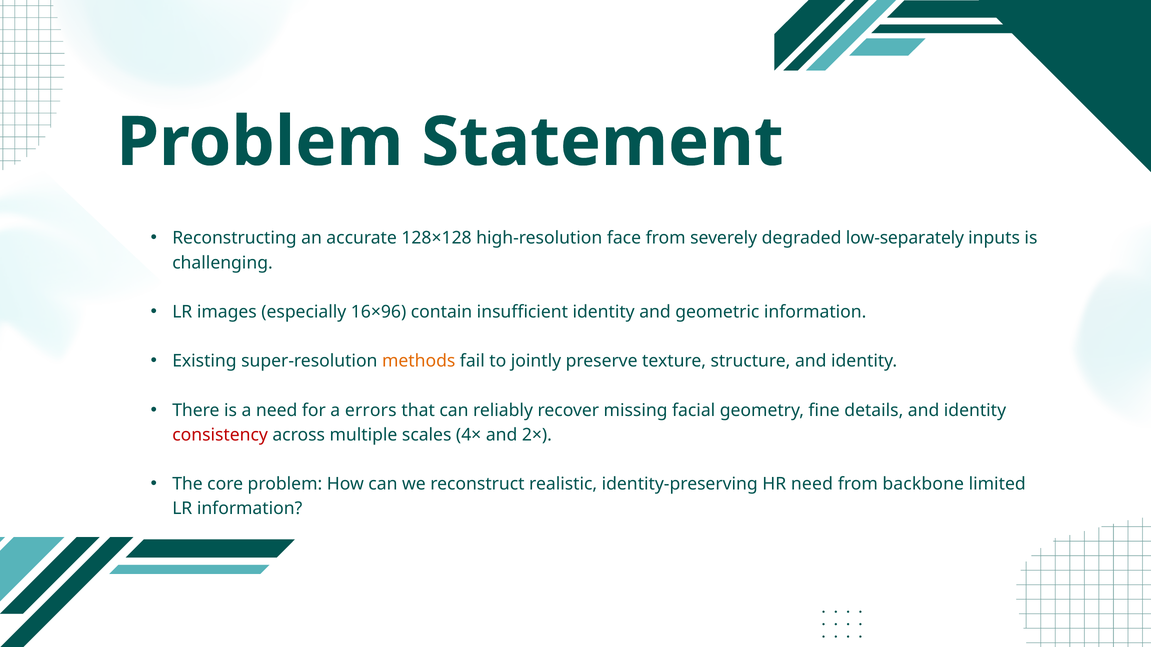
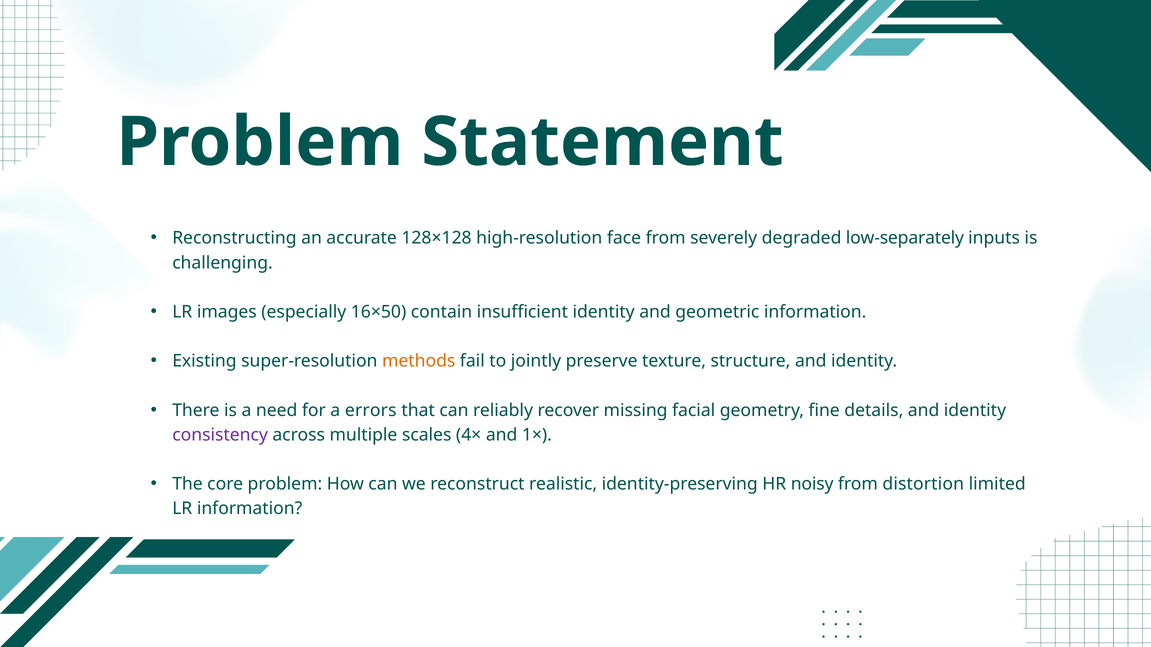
16×96: 16×96 -> 16×50 (379, 312)
consistency colour: red -> purple (220, 435)
2×: 2× -> 1× (537, 435)
HR need: need -> noisy (812, 484)
backbone: backbone -> distortion (923, 484)
